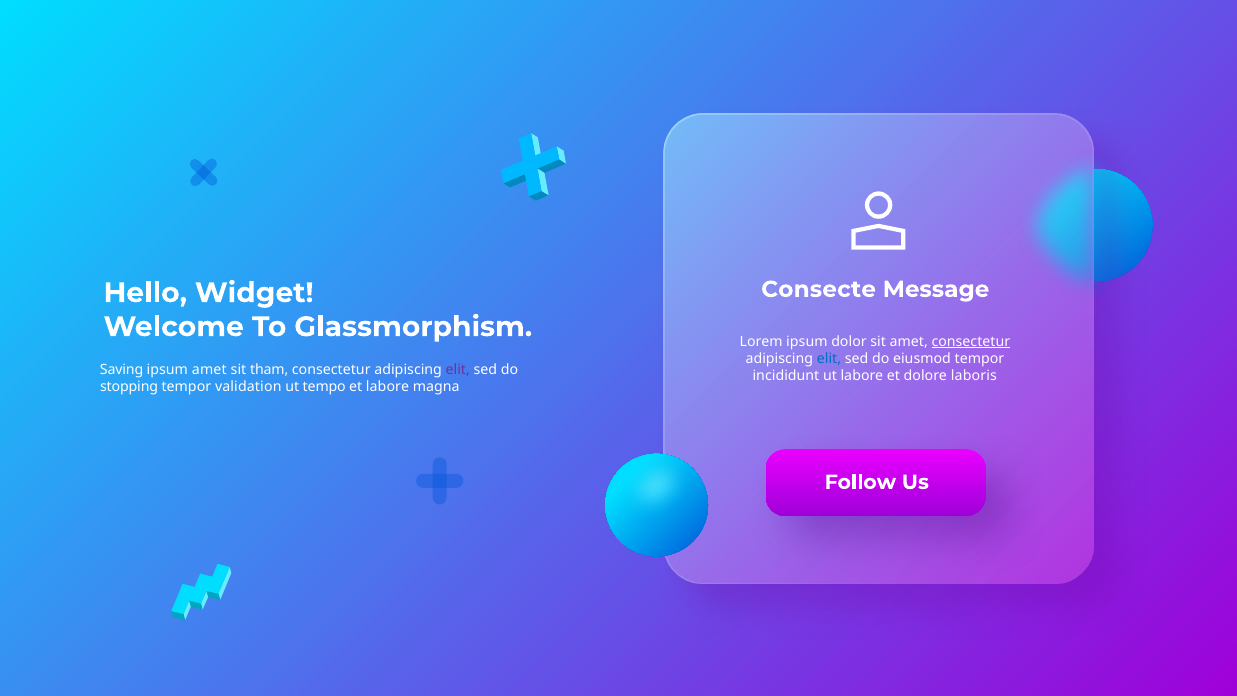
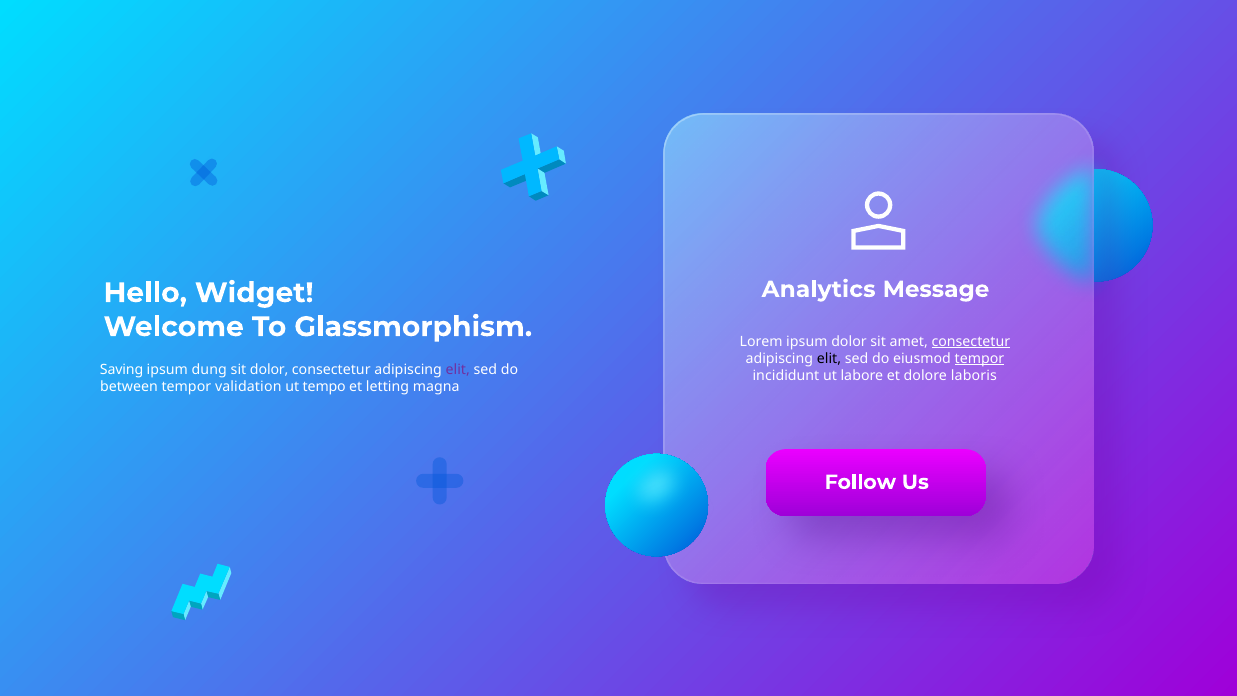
Consecte: Consecte -> Analytics (819, 289)
elit colour: blue -> black (829, 359)
tempor underline: none -> present (979, 359)
ipsum amet: amet -> dung (209, 370)
sit tham: tham -> dolor (269, 370)
stopping: stopping -> between (129, 387)
et labore: labore -> letting (388, 387)
